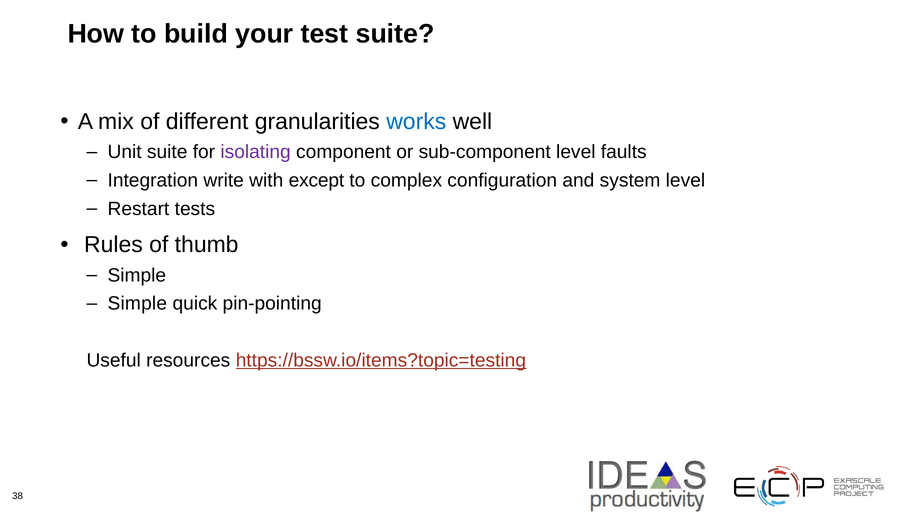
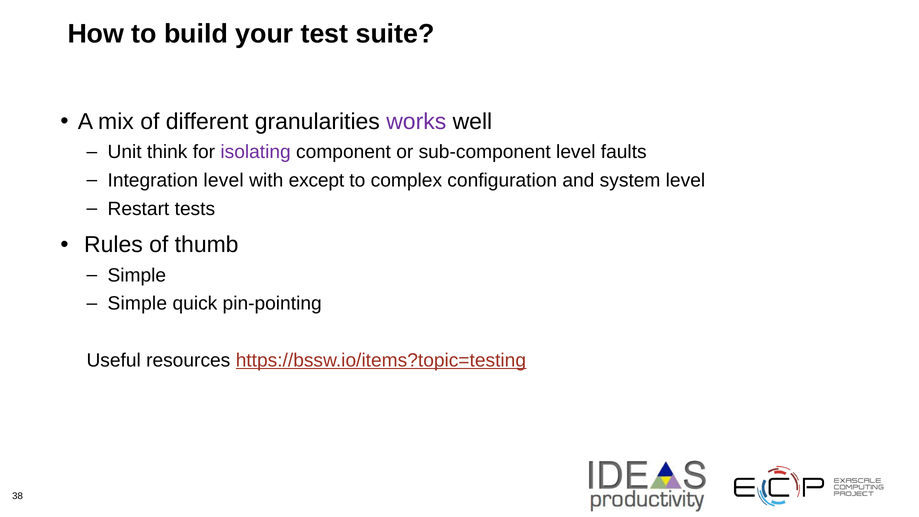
works colour: blue -> purple (416, 122)
Unit suite: suite -> think (167, 152)
Integration write: write -> level (224, 180)
